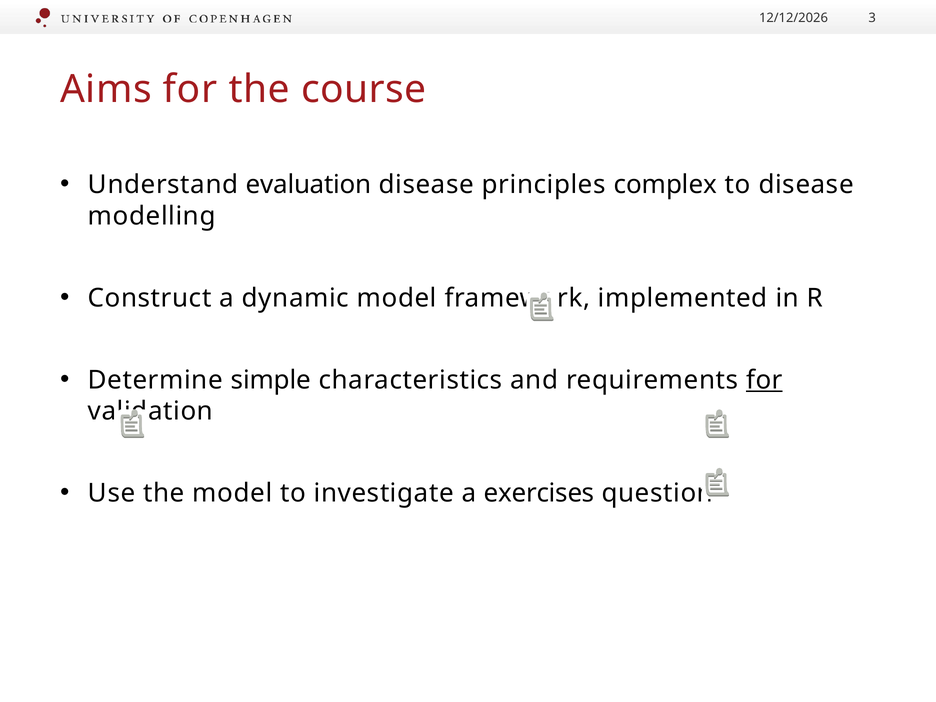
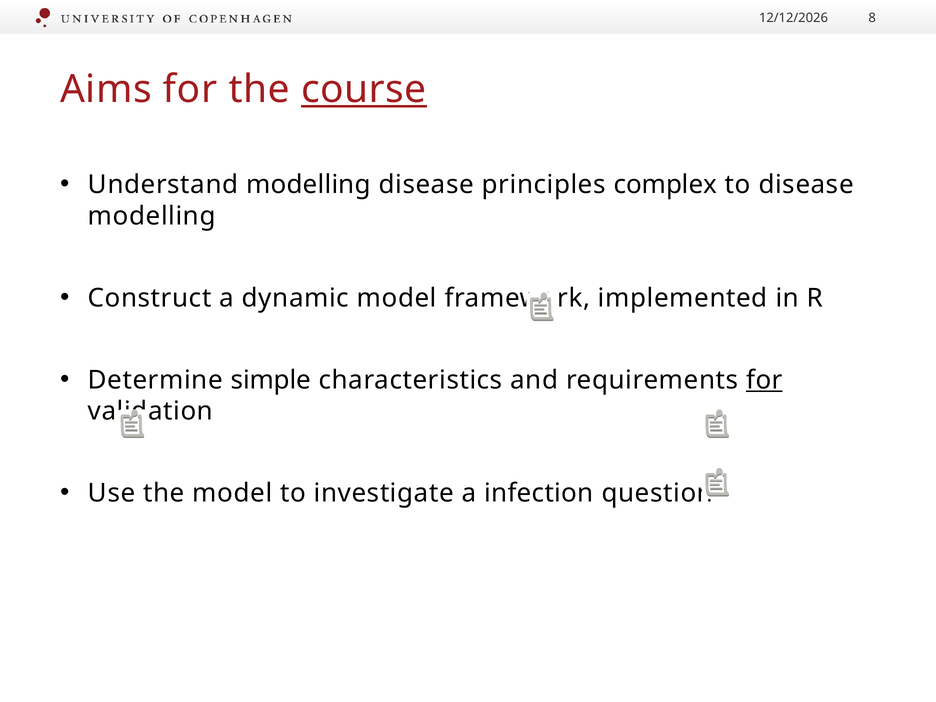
3: 3 -> 8 (872, 18)
course underline: none -> present (364, 90)
Understand evaluation: evaluation -> modelling (308, 185)
exercises: exercises -> infection (539, 493)
